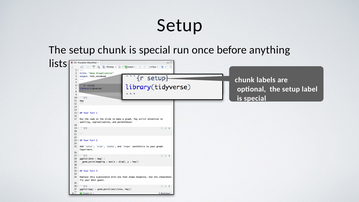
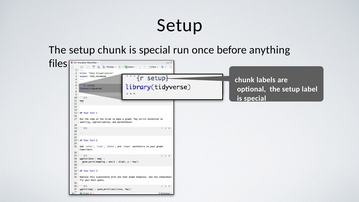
lists: lists -> files (58, 63)
